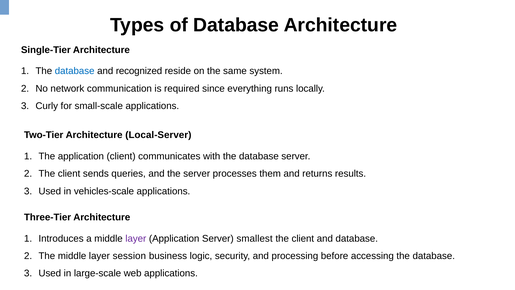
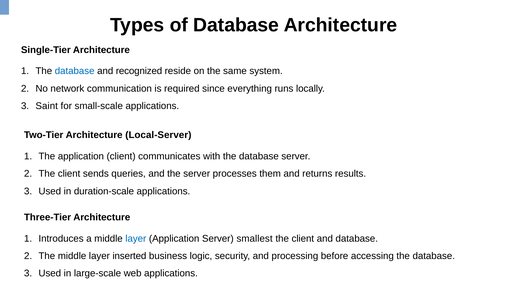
Curly: Curly -> Saint (47, 106)
vehicles-scale: vehicles-scale -> duration-scale (104, 191)
layer colour: purple -> blue (136, 238)
session: session -> inserted (129, 256)
